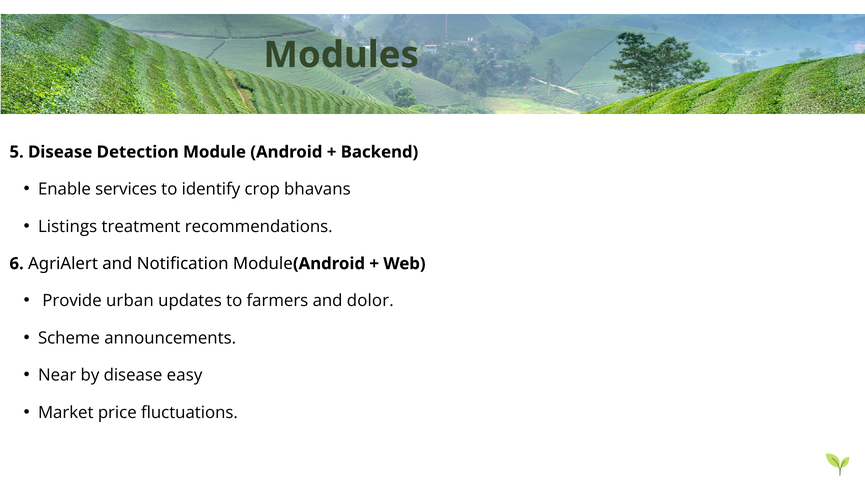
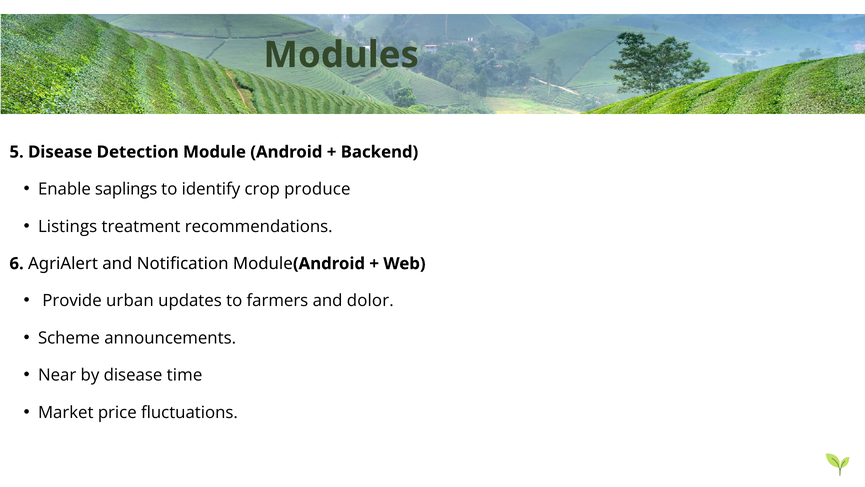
services: services -> saplings (126, 189)
bhavans: bhavans -> produce (317, 189)
easy: easy -> time (185, 375)
